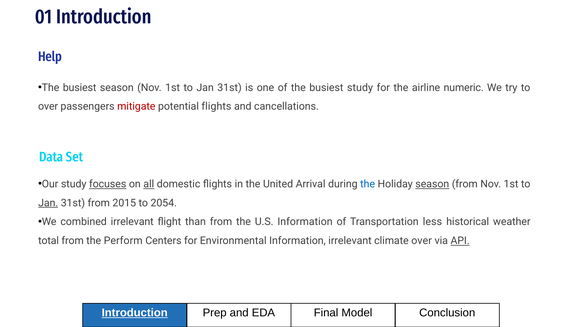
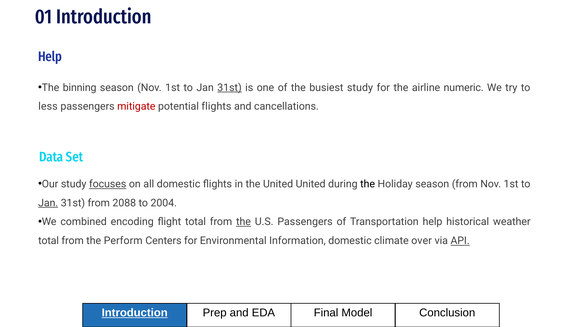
busiest: busiest -> binning (80, 88)
31st underline: none -> present (229, 88)
over: over -> less (48, 107)
all underline: present -> none (149, 184)
United Arrival: Arrival -> United (311, 184)
the colour: blue -> black (368, 184)
season underline: present -> none (432, 184)
2015: 2015 -> 2088 (124, 203)
2054: 2054 -> 2004 (164, 203)
combined irrelevant: irrelevant -> encoding (132, 222)
flight than: than -> total (196, 222)
the underline: none -> present (244, 222)
U.S Information: Information -> Passengers (305, 222)
Transportation less: less -> help (433, 222)
Information irrelevant: irrelevant -> domestic (350, 241)
